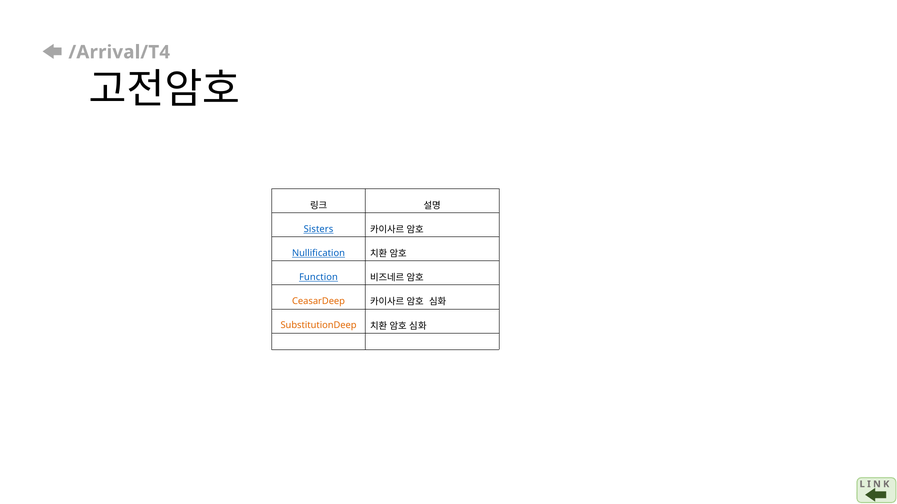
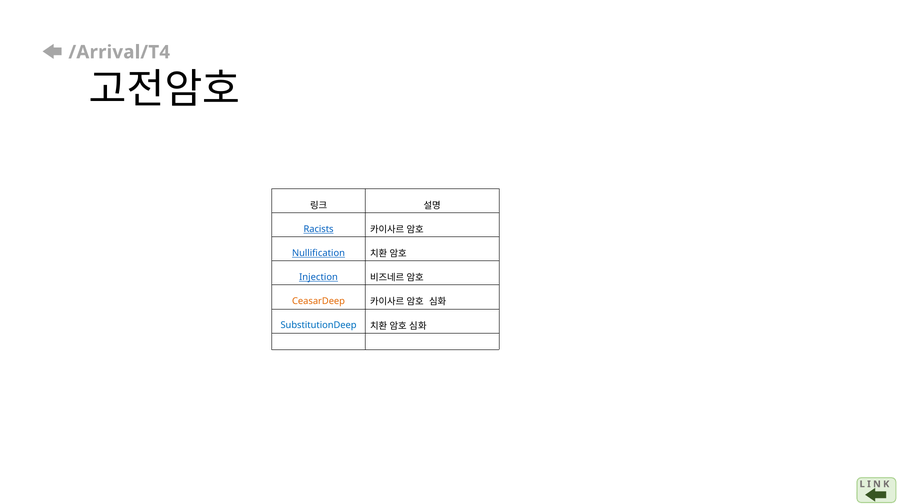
Sisters: Sisters -> Racists (319, 229)
Function: Function -> Injection (319, 277)
SubstitutionDeep colour: orange -> blue (319, 326)
